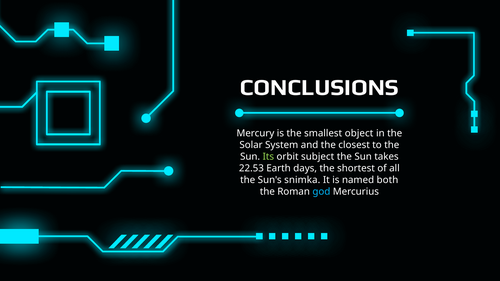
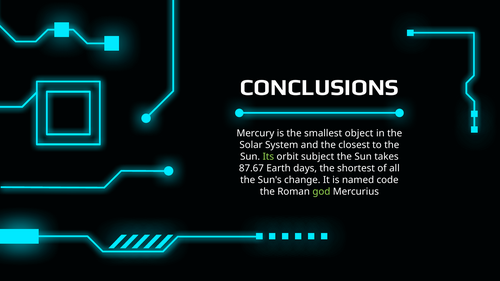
22.53: 22.53 -> 87.67 (251, 169)
snimka: snimka -> change (302, 180)
both: both -> code (388, 180)
god colour: light blue -> light green (321, 192)
